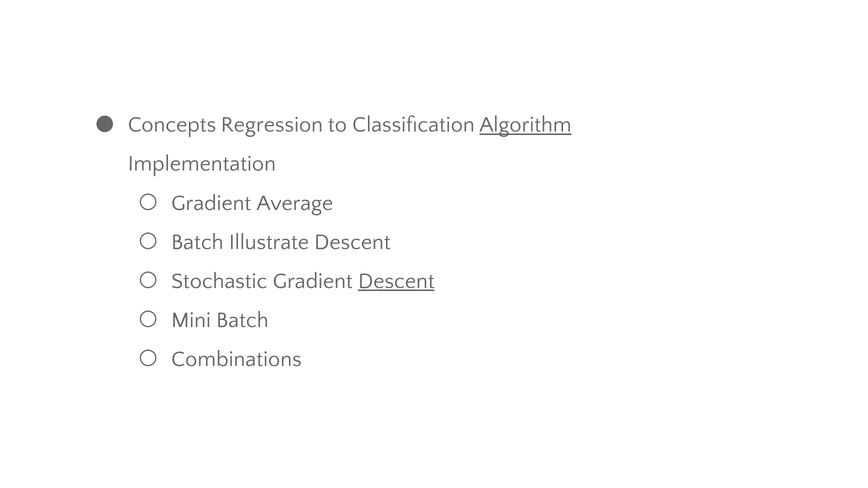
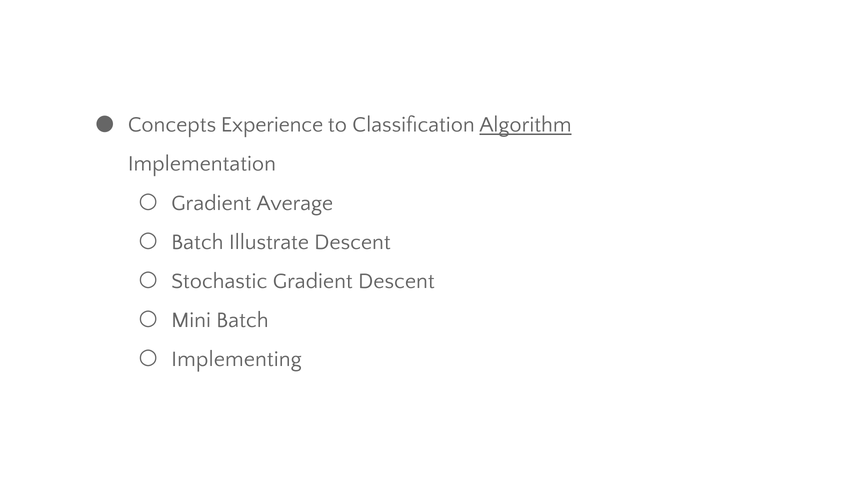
Regression: Regression -> Experience (272, 125)
Descent underline: present -> none (396, 281)
Combinations: Combinations -> Implementing (236, 359)
